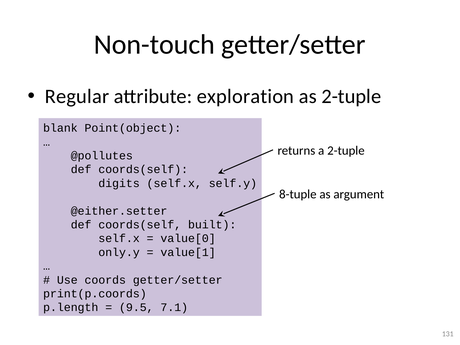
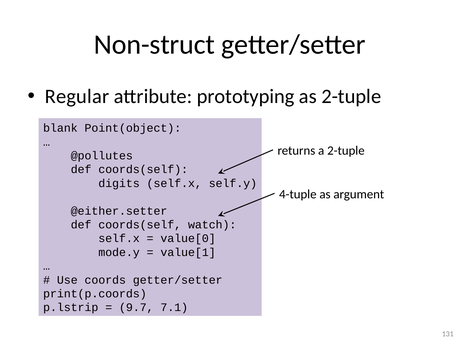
Non-touch: Non-touch -> Non-struct (154, 45)
exploration: exploration -> prototyping (246, 96)
8-tuple: 8-tuple -> 4-tuple (298, 194)
built: built -> watch (212, 225)
only.y: only.y -> mode.y (119, 252)
p.length: p.length -> p.lstrip (71, 308)
9.5: 9.5 -> 9.7 (136, 308)
